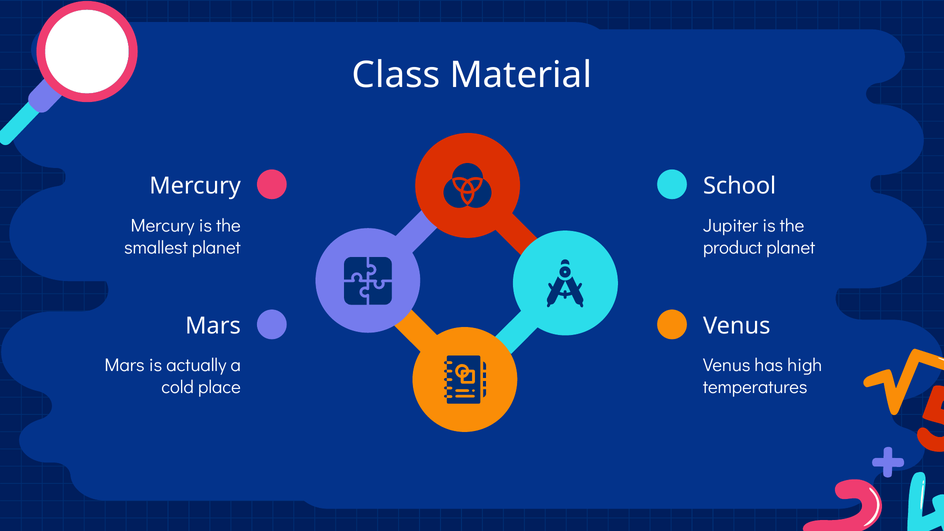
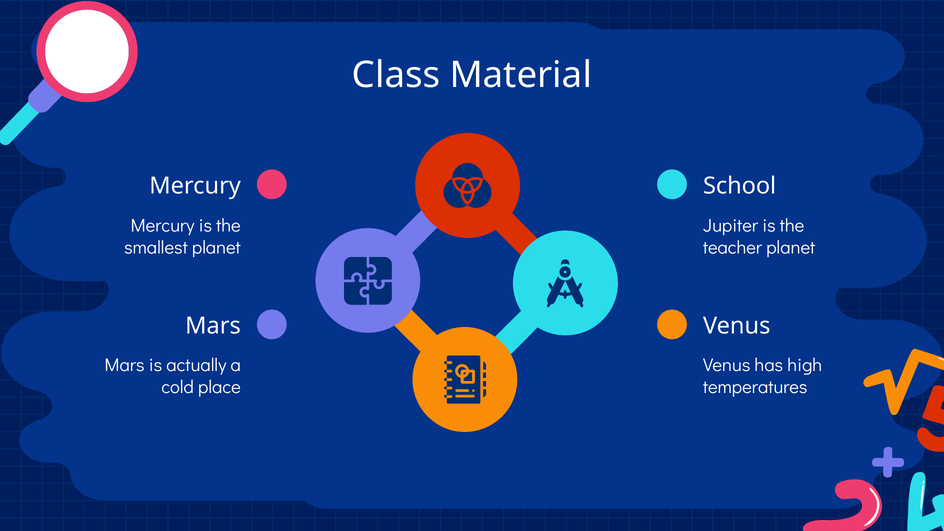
product: product -> teacher (733, 248)
